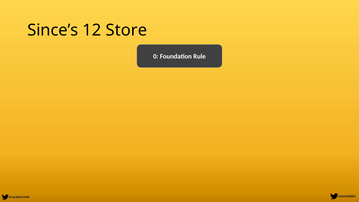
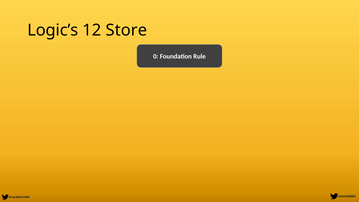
Since’s: Since’s -> Logic’s (53, 30)
